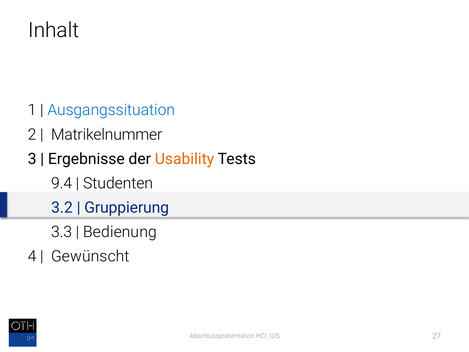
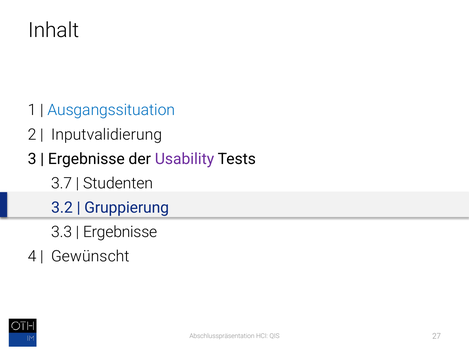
Matrikelnummer: Matrikelnummer -> Inputvalidierung (107, 134)
Usability colour: orange -> purple (185, 159)
9.4: 9.4 -> 3.7 (62, 183)
Bedienung: Bedienung -> Ergebnisse (120, 232)
